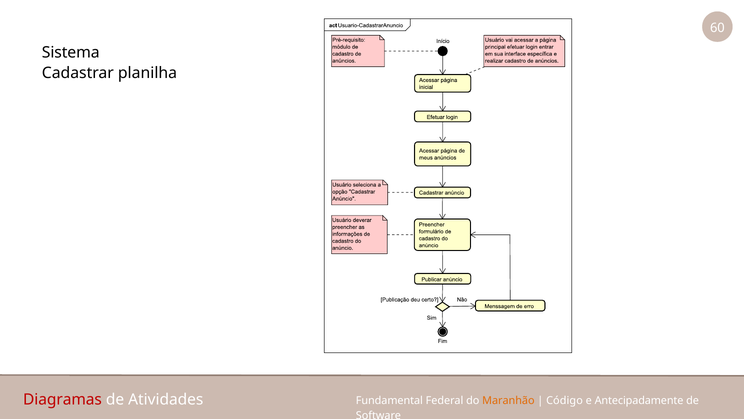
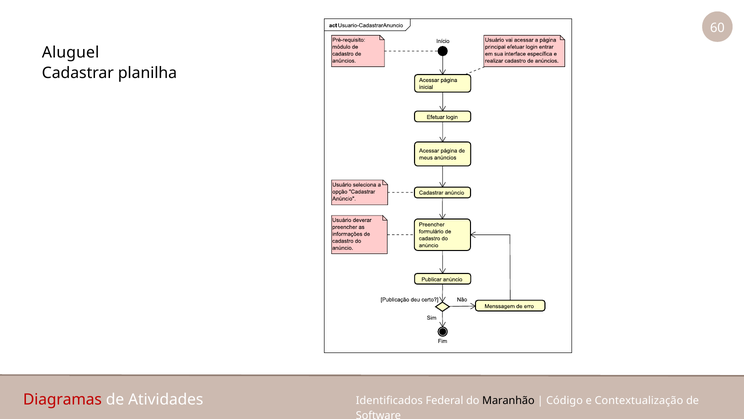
Sistema: Sistema -> Aluguel (71, 52)
Fundamental: Fundamental -> Identificados (389, 400)
Maranhão colour: orange -> black (508, 400)
Antecipadamente: Antecipadamente -> Contextualização (639, 400)
